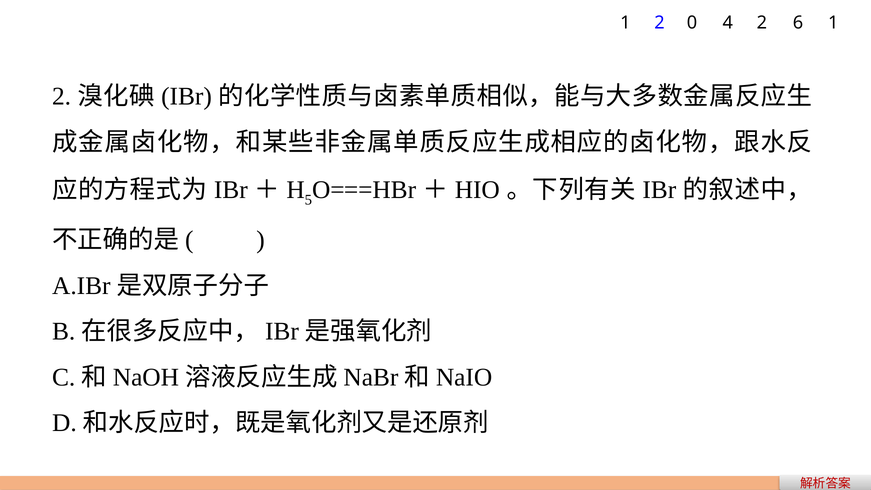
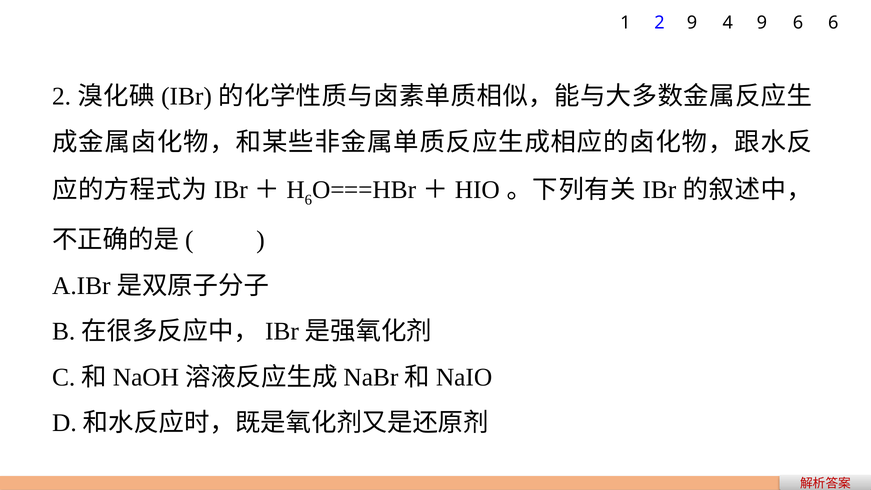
2 0: 0 -> 9 (692, 23)
4 2: 2 -> 9 (762, 23)
6 1: 1 -> 6 (833, 23)
5: 5 -> 6 (308, 200)
